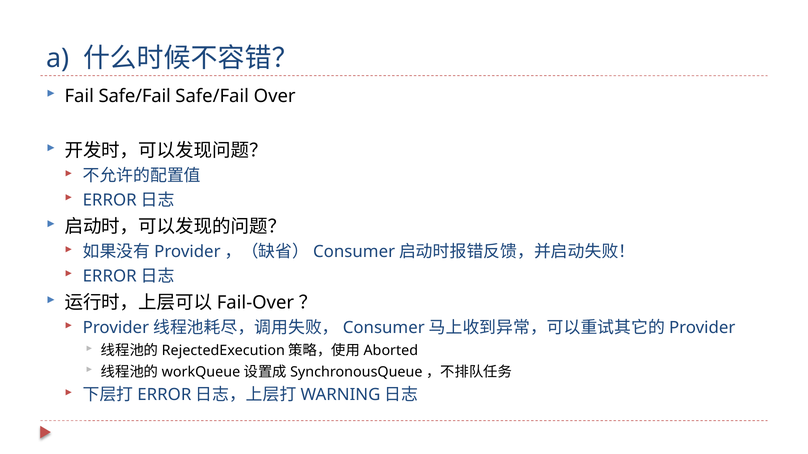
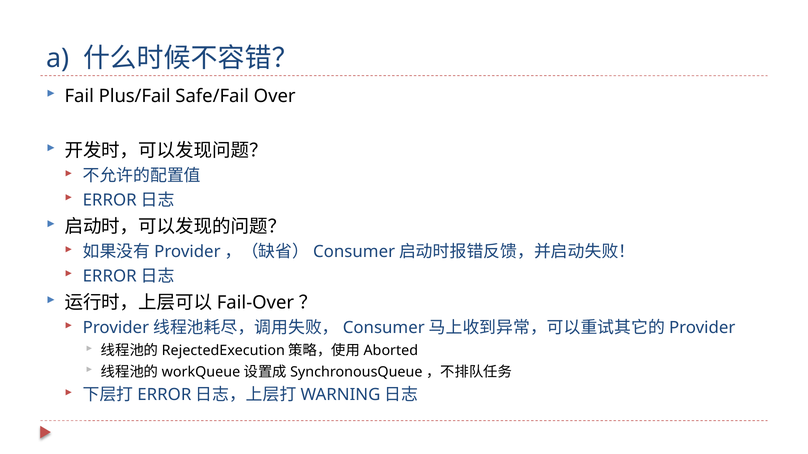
Fail Safe/Fail: Safe/Fail -> Plus/Fail (135, 96)
